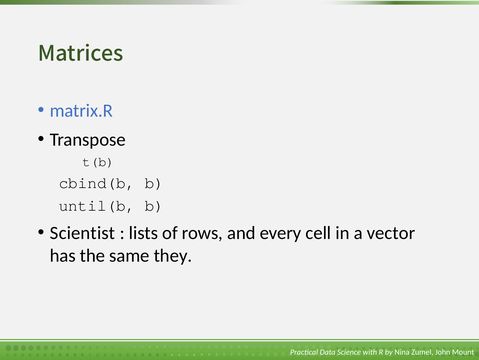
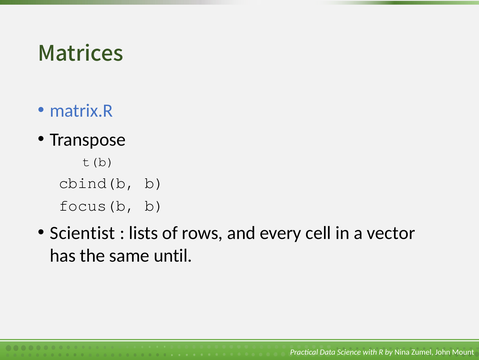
until(b: until(b -> focus(b (97, 205)
they: they -> until (173, 255)
